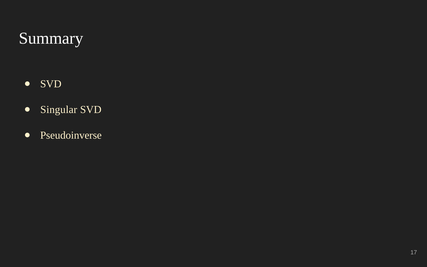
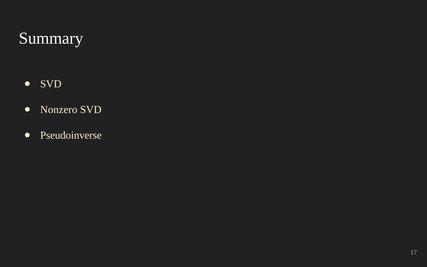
Singular: Singular -> Nonzero (59, 110)
